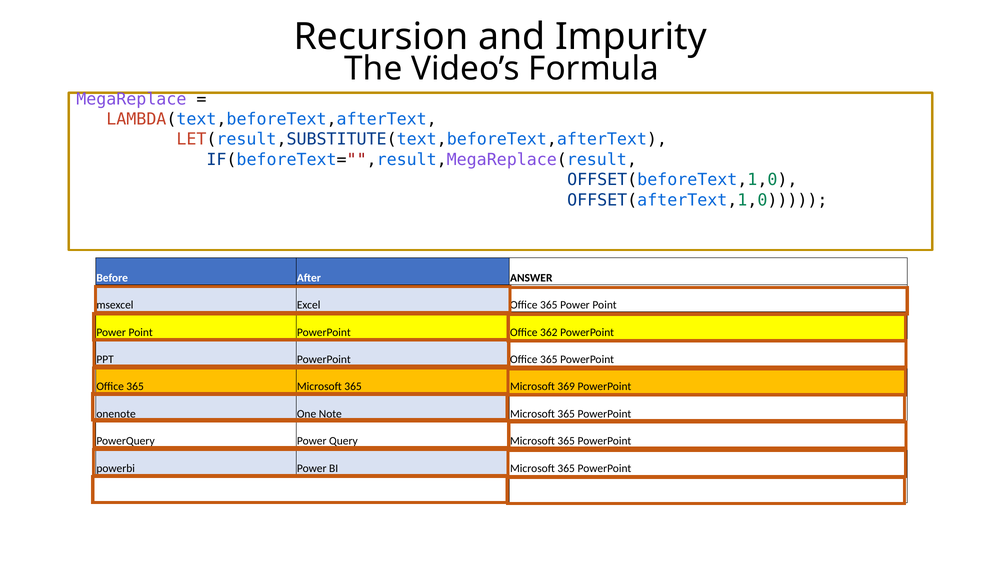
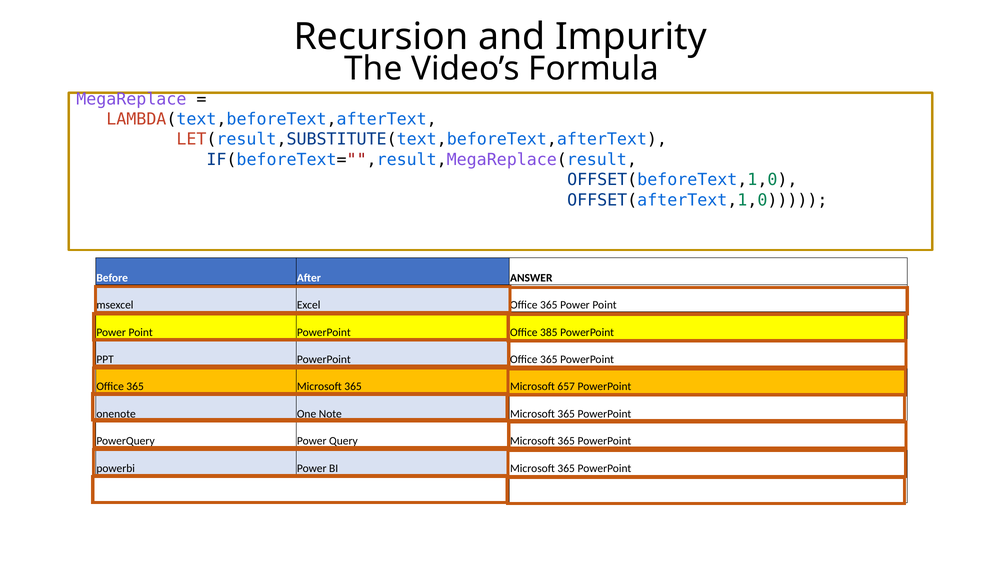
362: 362 -> 385 (549, 332)
369: 369 -> 657 (566, 387)
